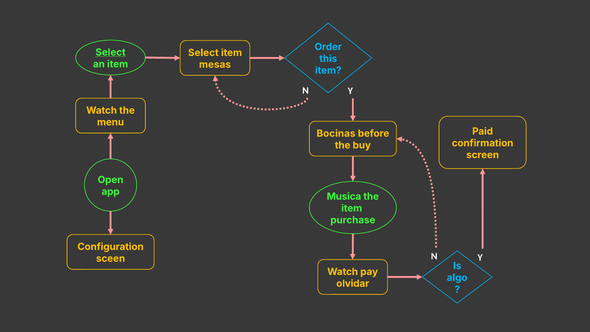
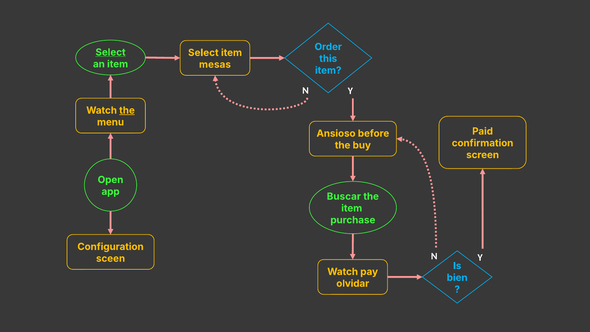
the underline: none -> present (127, 110)
Bocinas: Bocinas -> Ansioso (336, 133)
Musica: Musica -> Buscar (344, 196)
algo: algo -> bien (457, 278)
